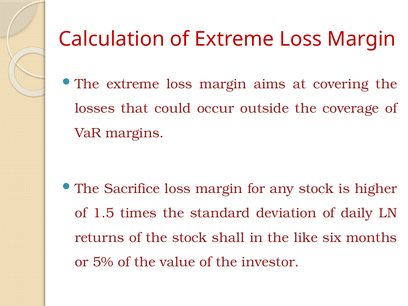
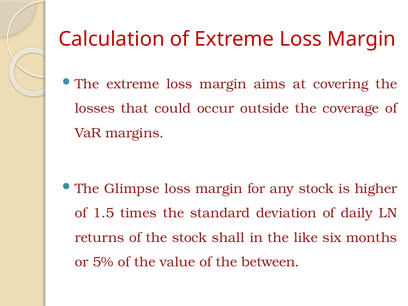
Sacrifice: Sacrifice -> Glimpse (132, 189)
investor: investor -> between (270, 262)
